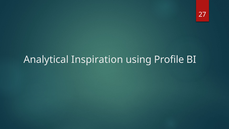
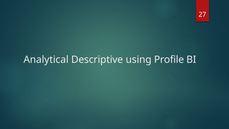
Inspiration: Inspiration -> Descriptive (97, 60)
